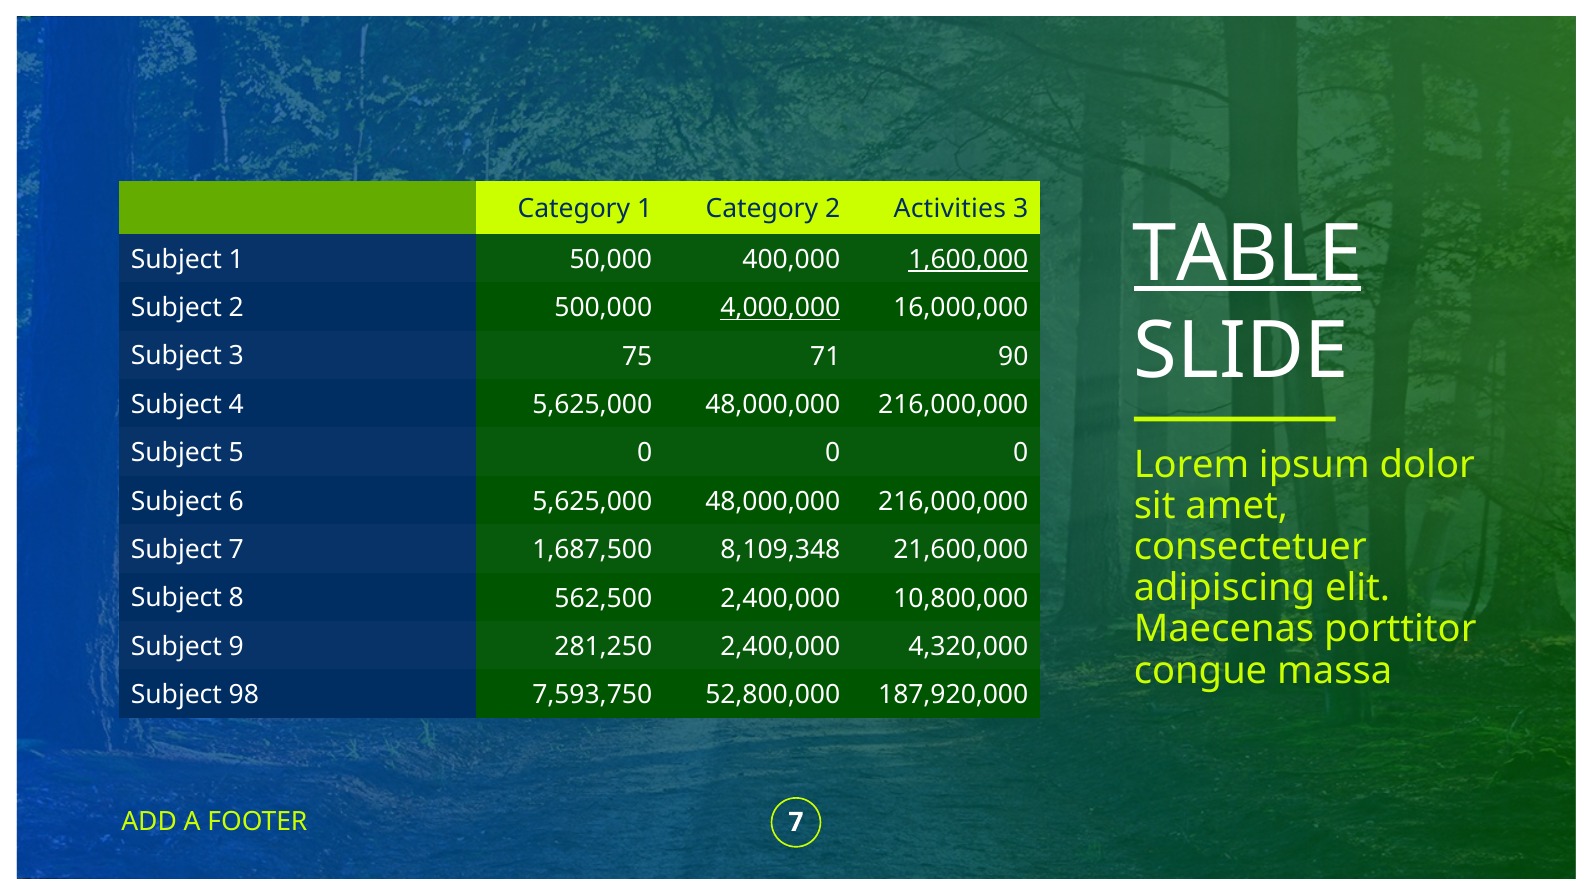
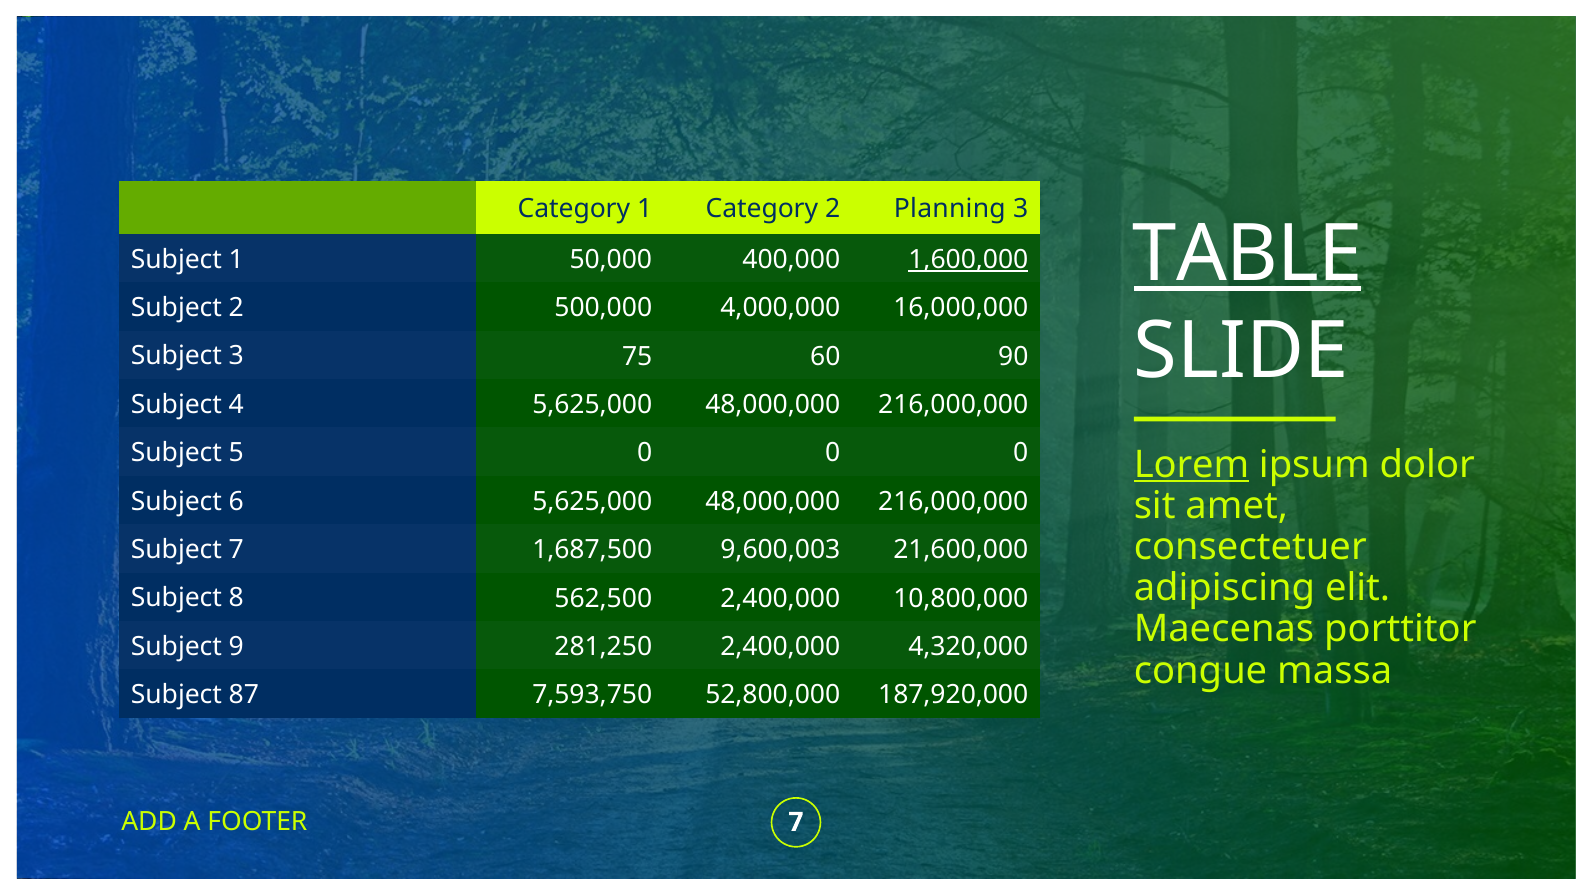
Activities: Activities -> Planning (950, 209)
4,000,000 underline: present -> none (780, 308)
71: 71 -> 60 (825, 357)
Lorem underline: none -> present (1192, 465)
8,109,348: 8,109,348 -> 9,600,003 (780, 550)
98: 98 -> 87 (244, 695)
